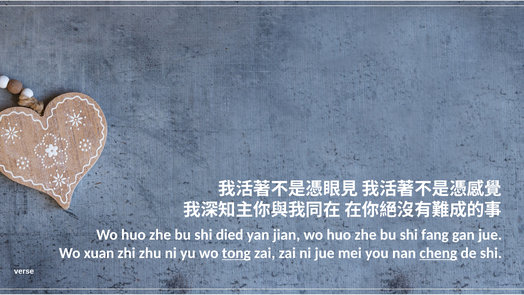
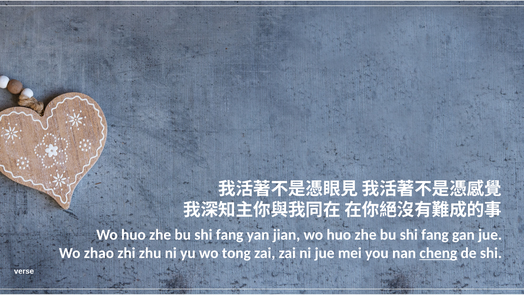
died: died -> fang (230, 235)
xuan: xuan -> zhao (99, 253)
tong underline: present -> none (236, 253)
